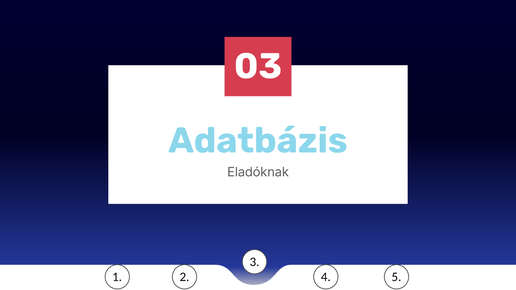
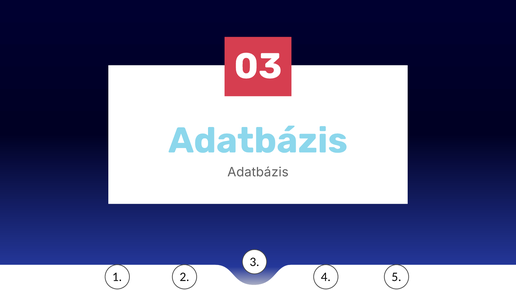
Eladóknak: Eladóknak -> Adatbázis (258, 172)
